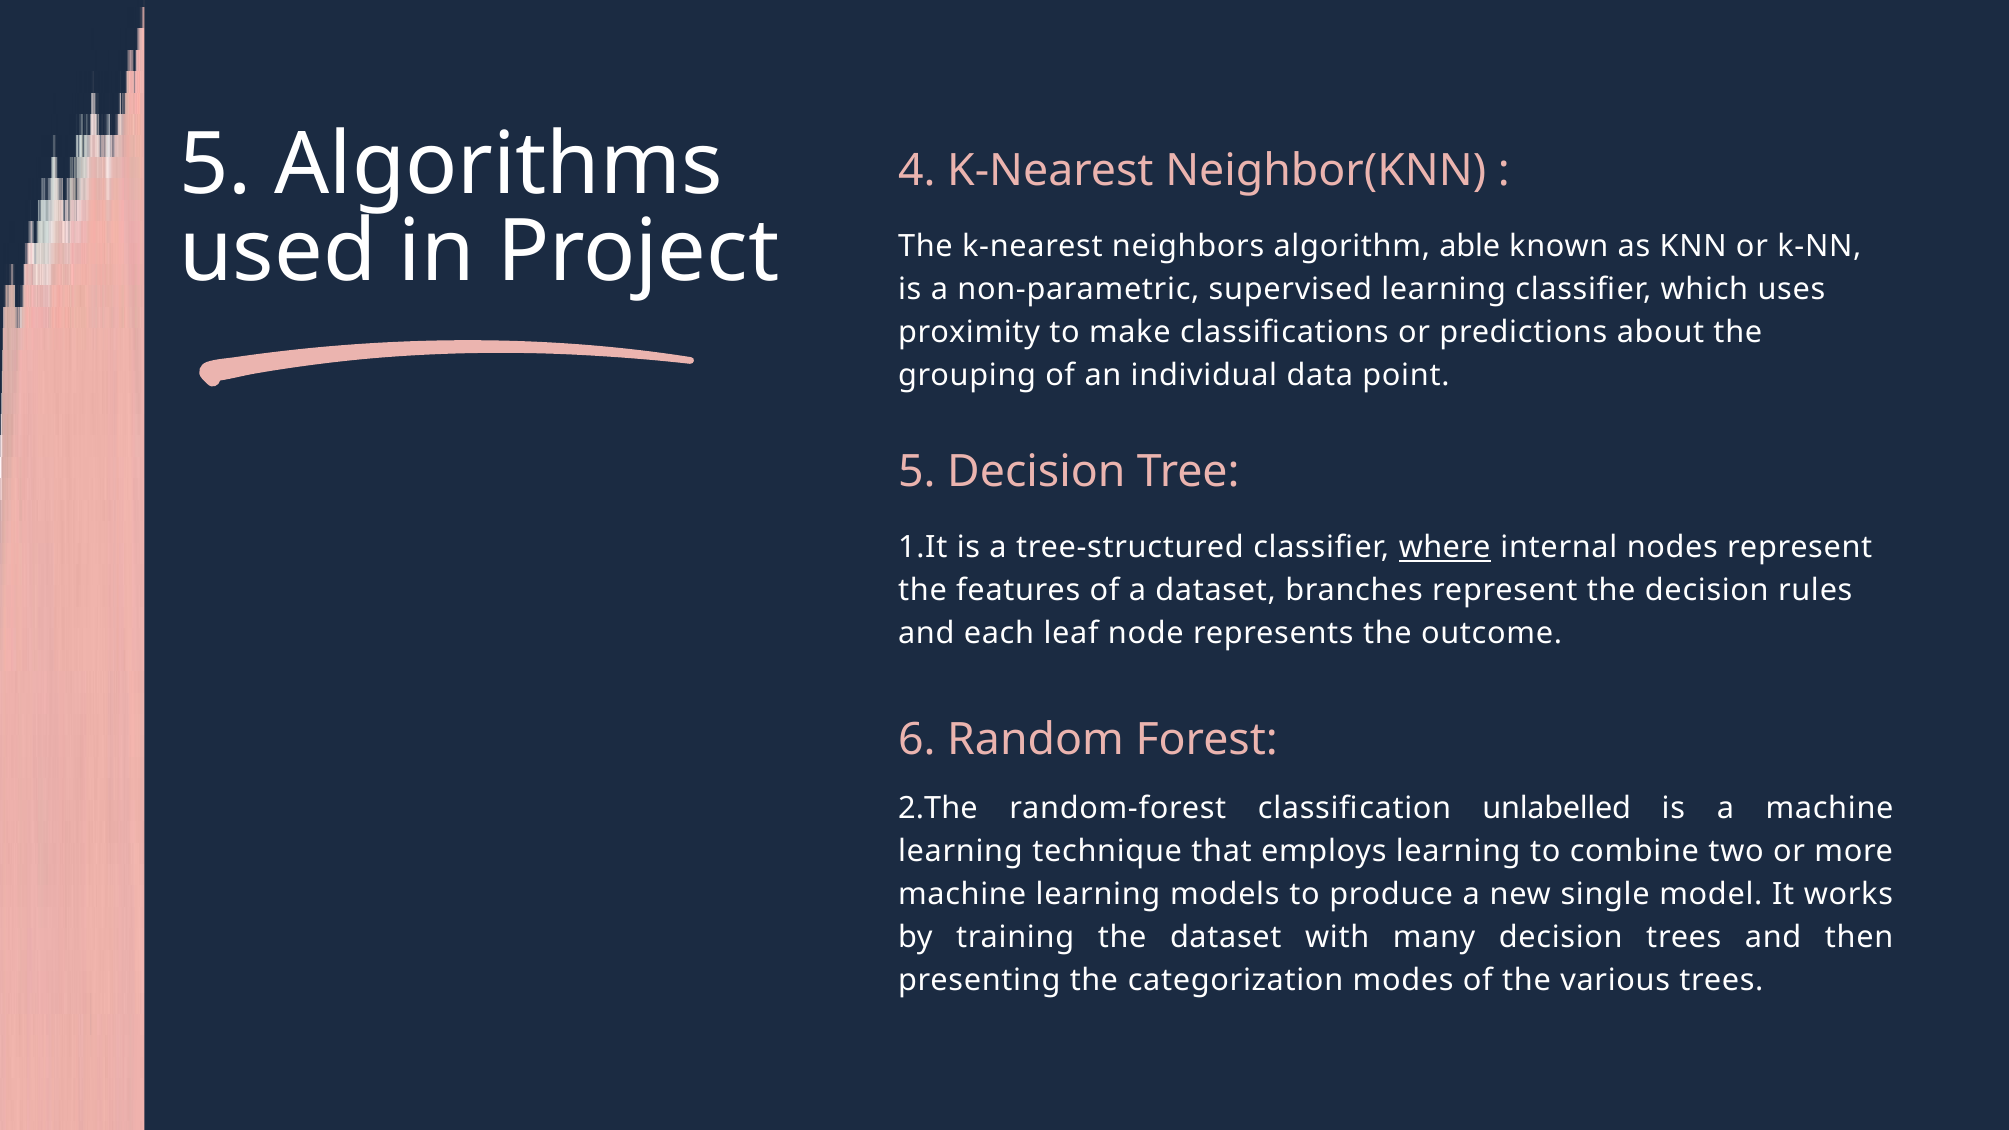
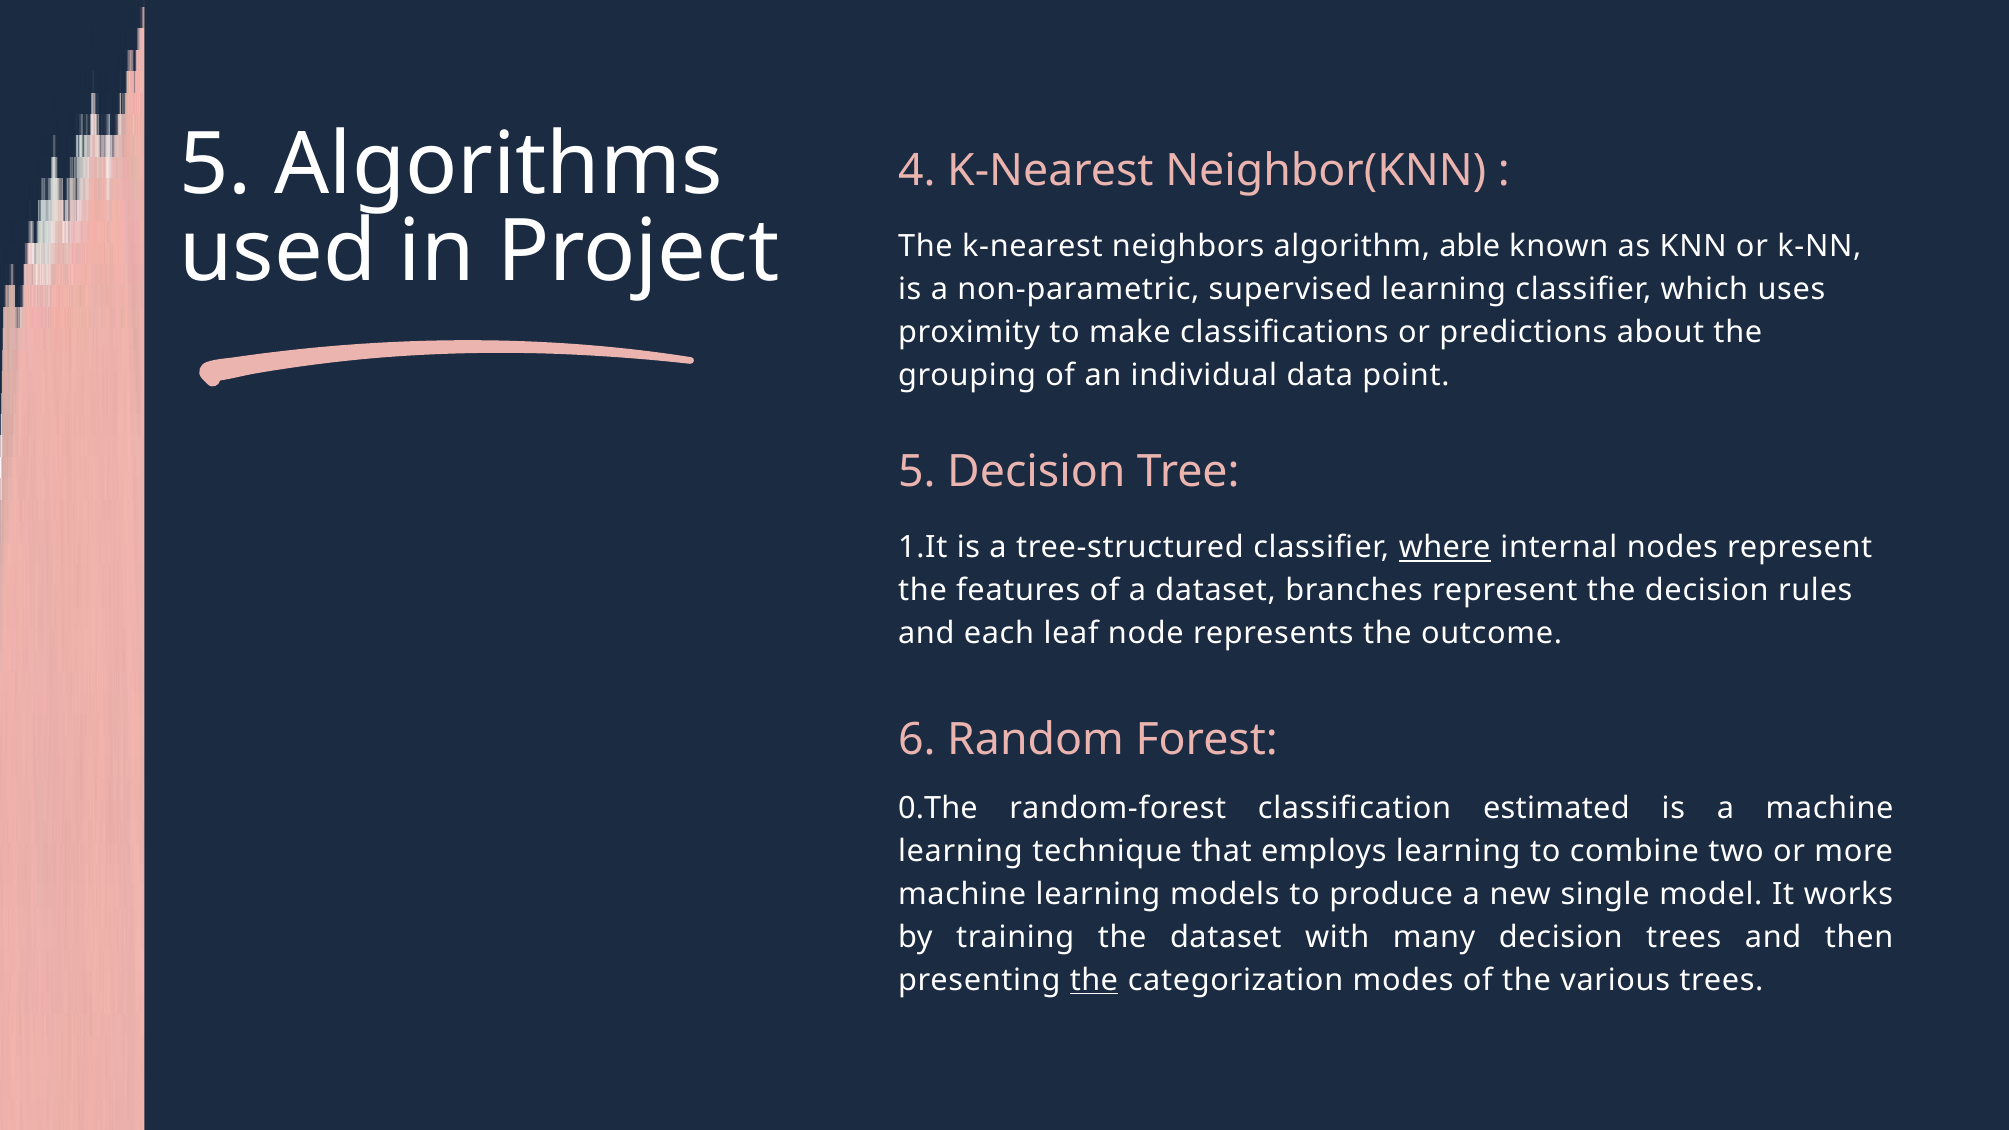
2.The: 2.The -> 0.The (938, 809)
unlabelled: unlabelled -> estimated (1556, 809)
the underline: none -> present (1094, 980)
